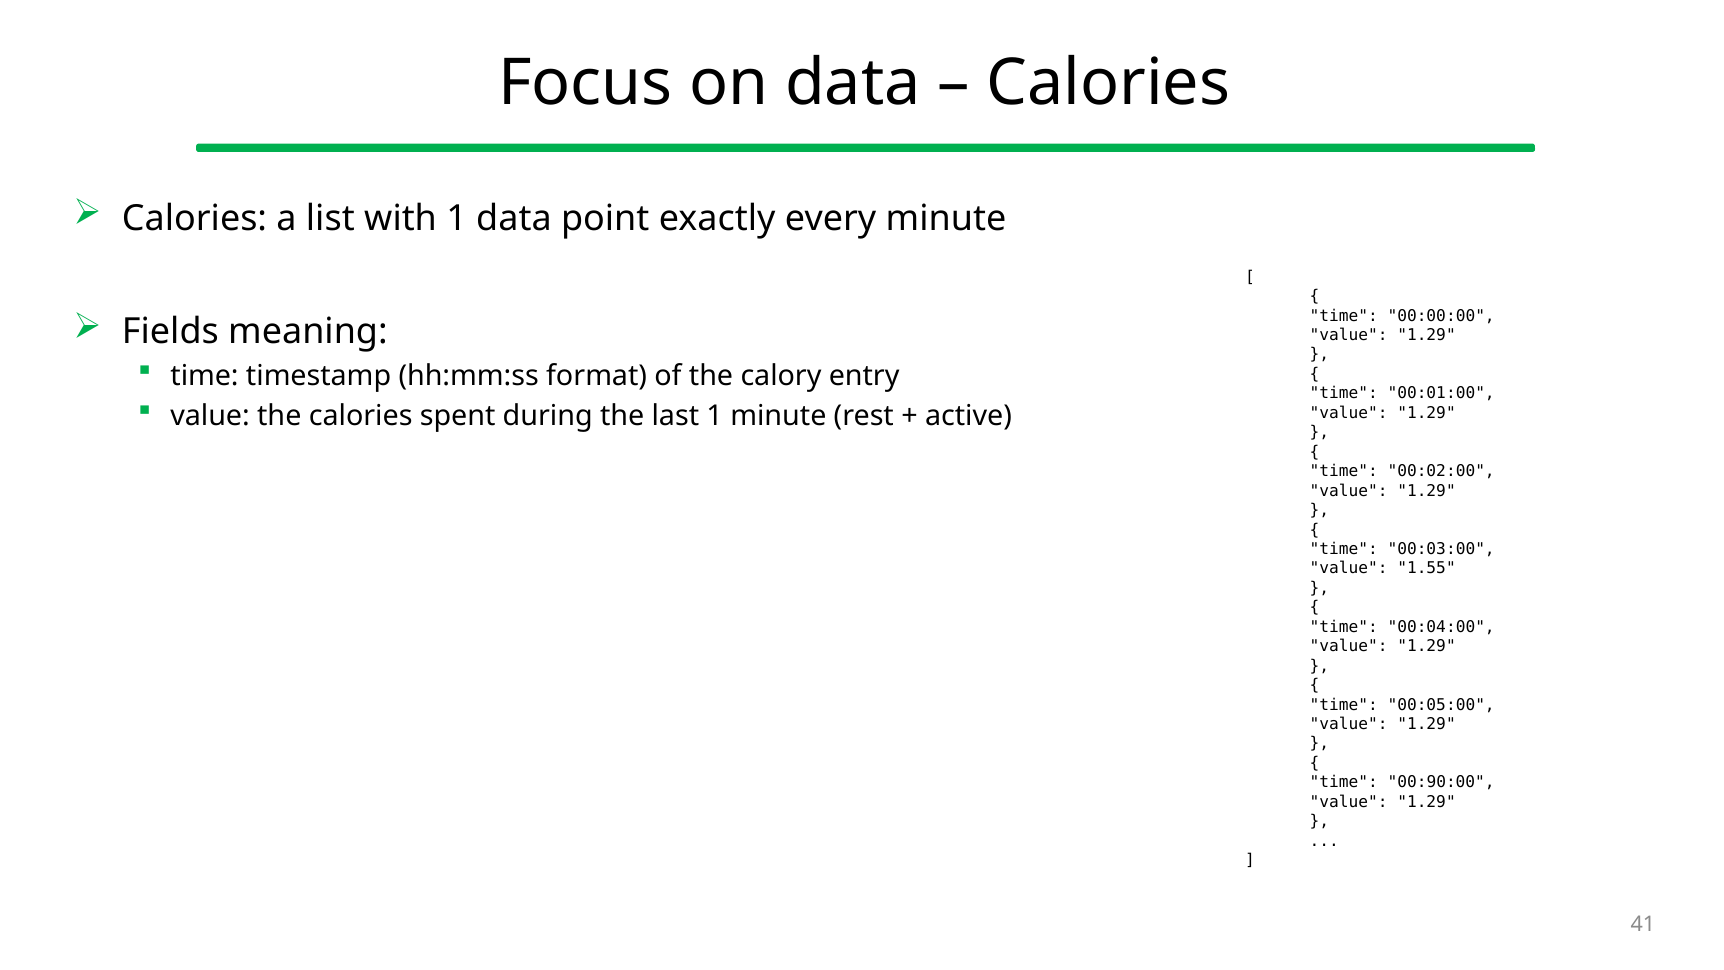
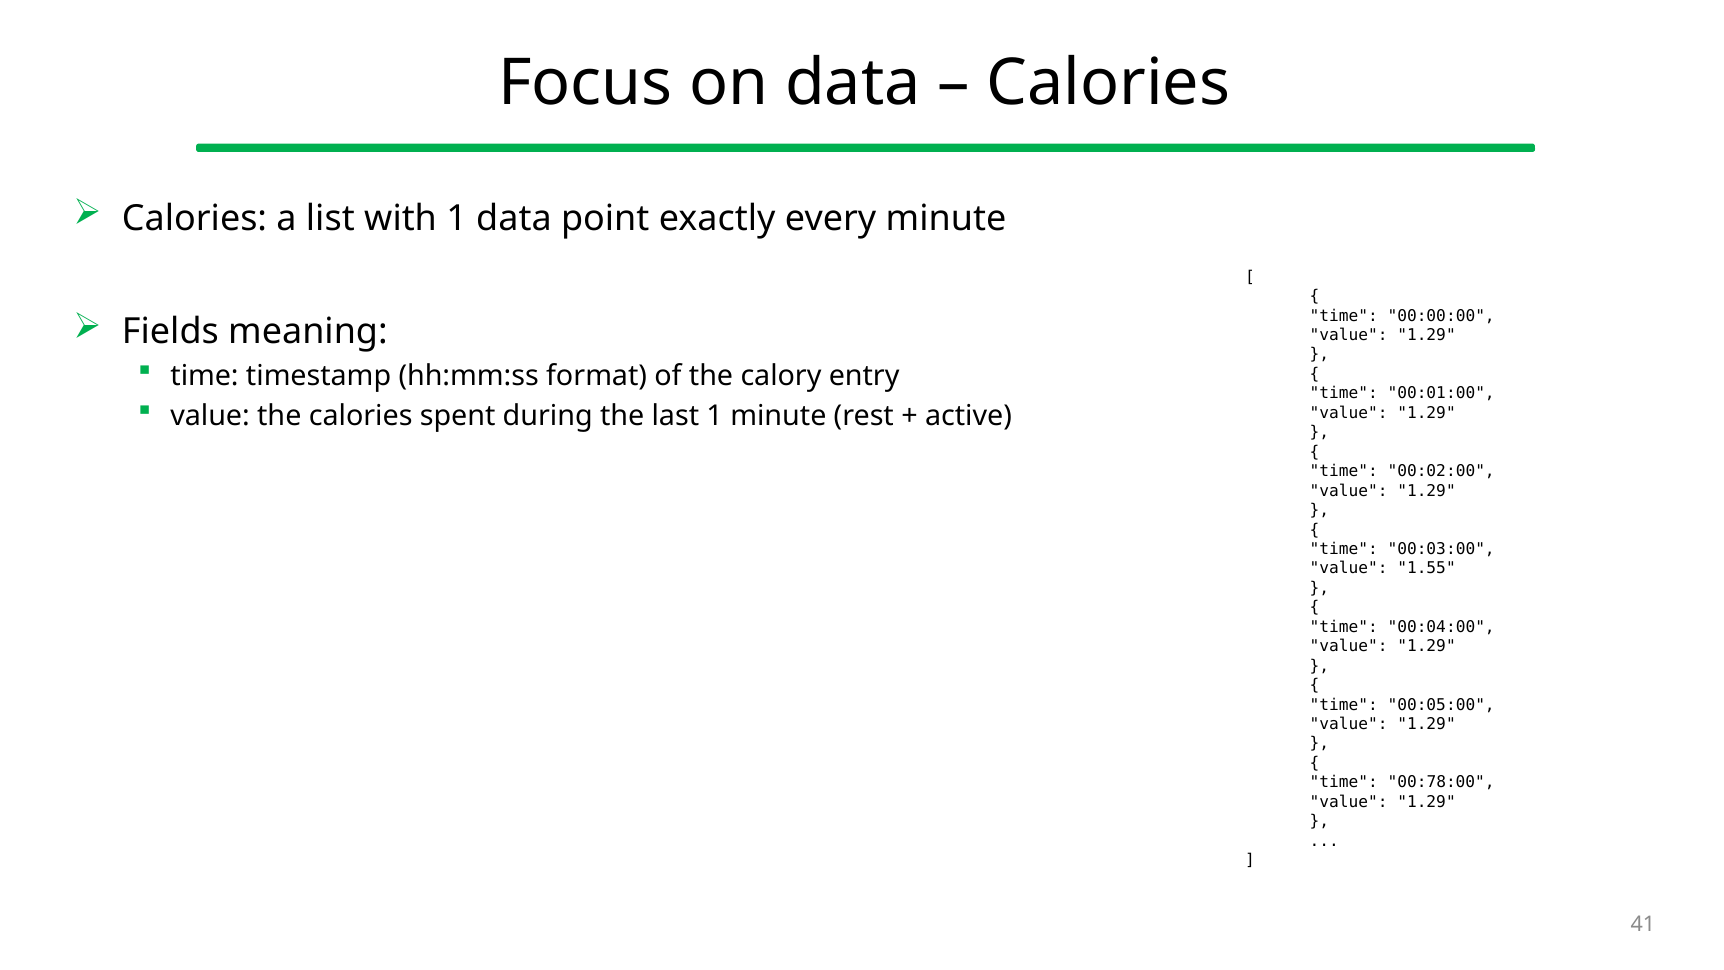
00:90:00: 00:90:00 -> 00:78:00 (1441, 782)
